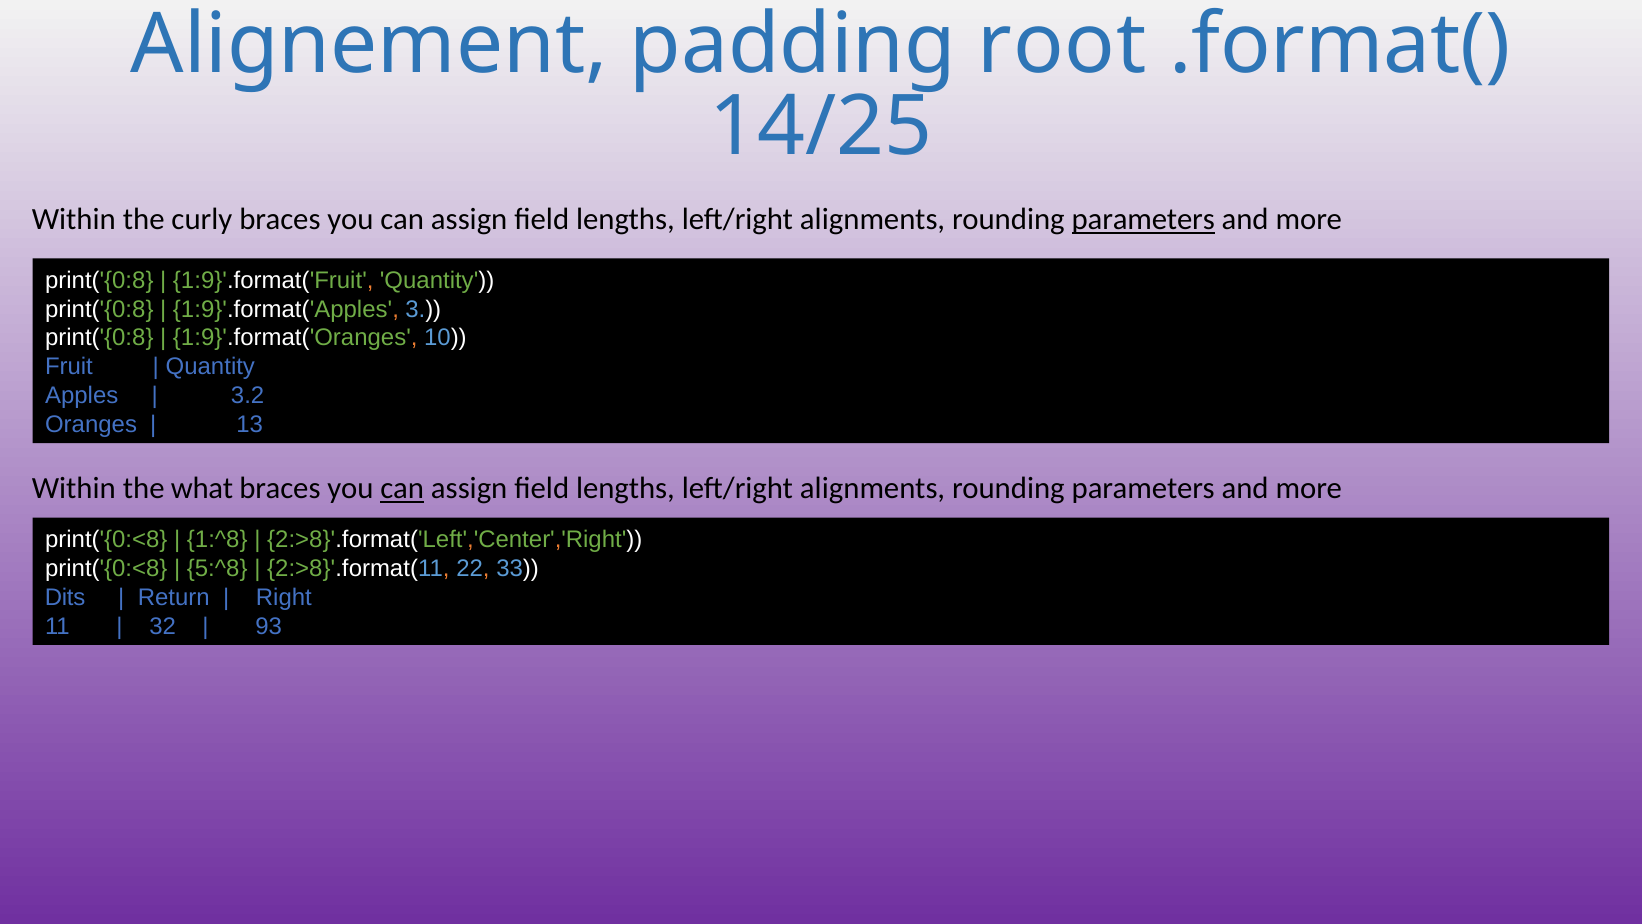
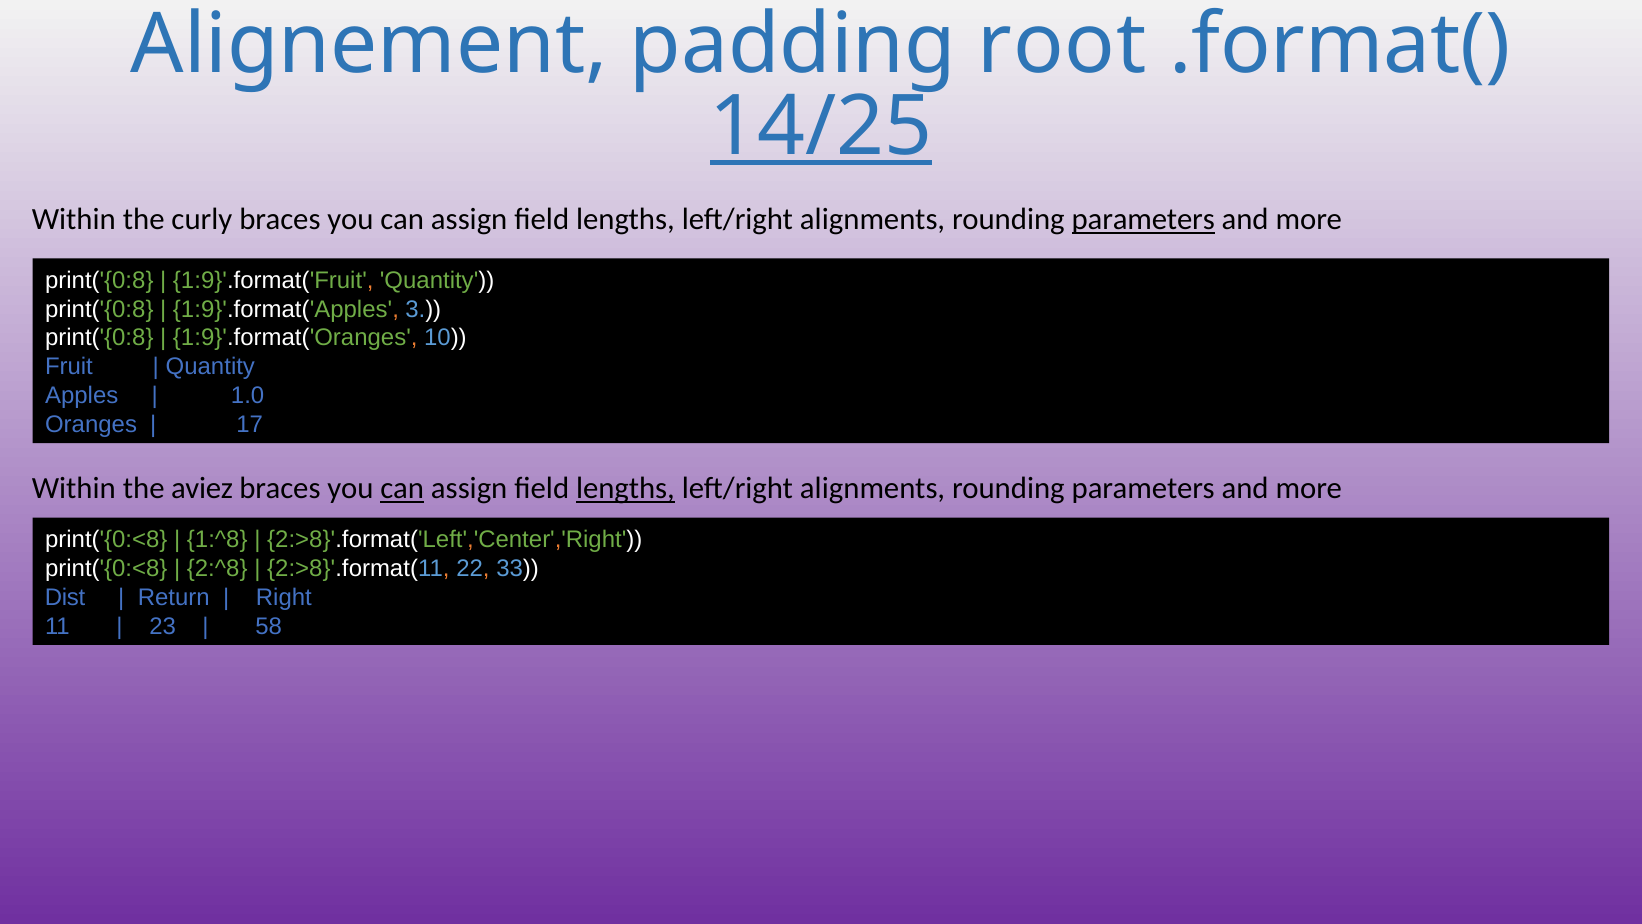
14/25 underline: none -> present (821, 127)
3.2: 3.2 -> 1.0 (248, 395)
13: 13 -> 17 (250, 424)
what: what -> aviez (202, 488)
lengths underline: none -> present (625, 488)
5:^8: 5:^8 -> 2:^8 (217, 568)
Dits: Dits -> Dist (65, 597)
32: 32 -> 23 (163, 626)
93: 93 -> 58 (269, 626)
